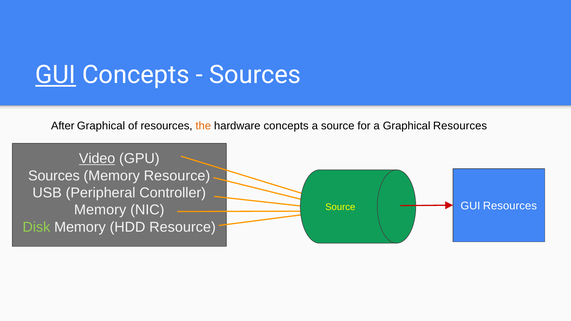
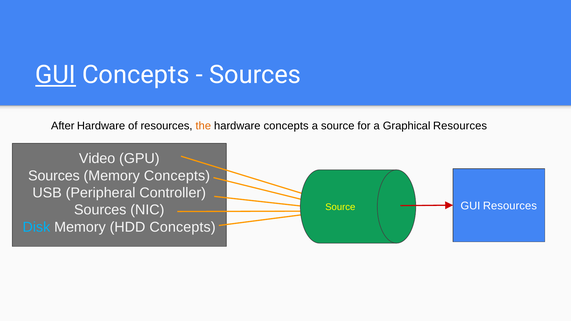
After Graphical: Graphical -> Hardware (101, 126)
Video underline: present -> none (97, 159)
Memory Resource: Resource -> Concepts (177, 176)
Memory: Memory -> Sources (100, 210)
Disk colour: light green -> light blue (36, 227)
HDD Resource: Resource -> Concepts (183, 227)
